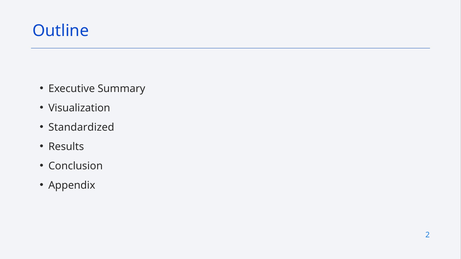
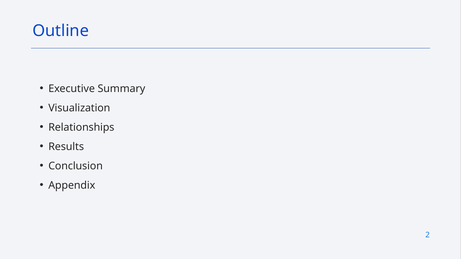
Standardized: Standardized -> Relationships (81, 127)
